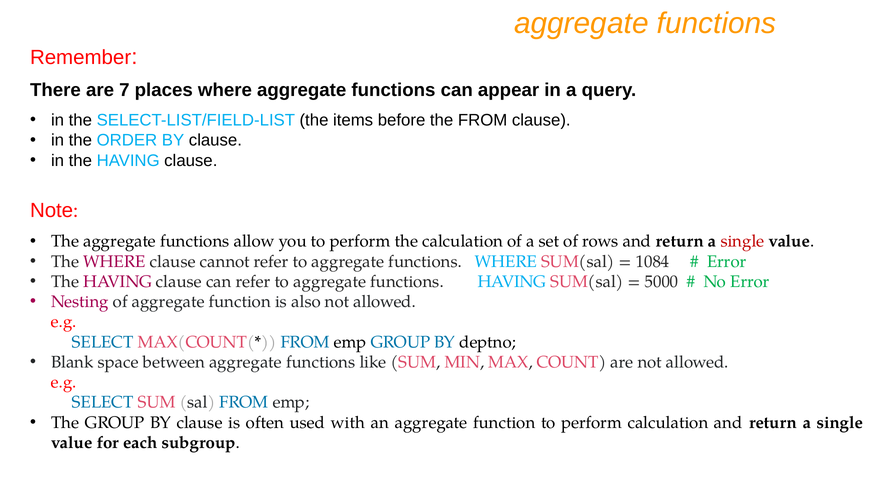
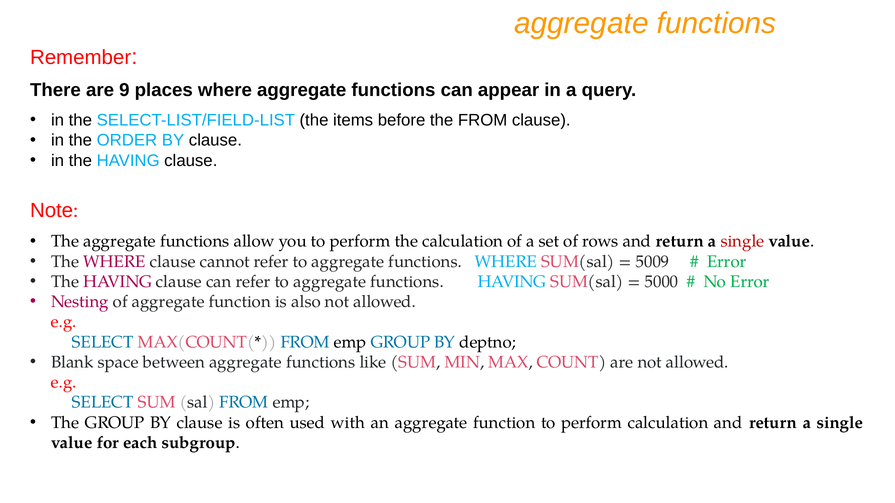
7: 7 -> 9 (124, 90)
1084: 1084 -> 5009 (653, 262)
